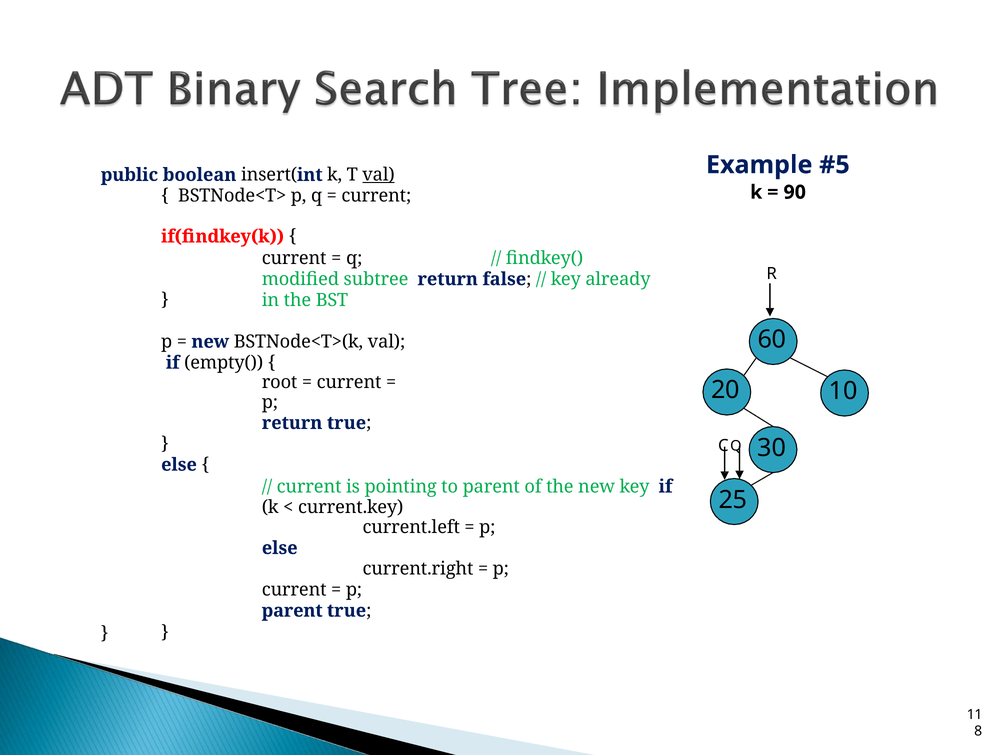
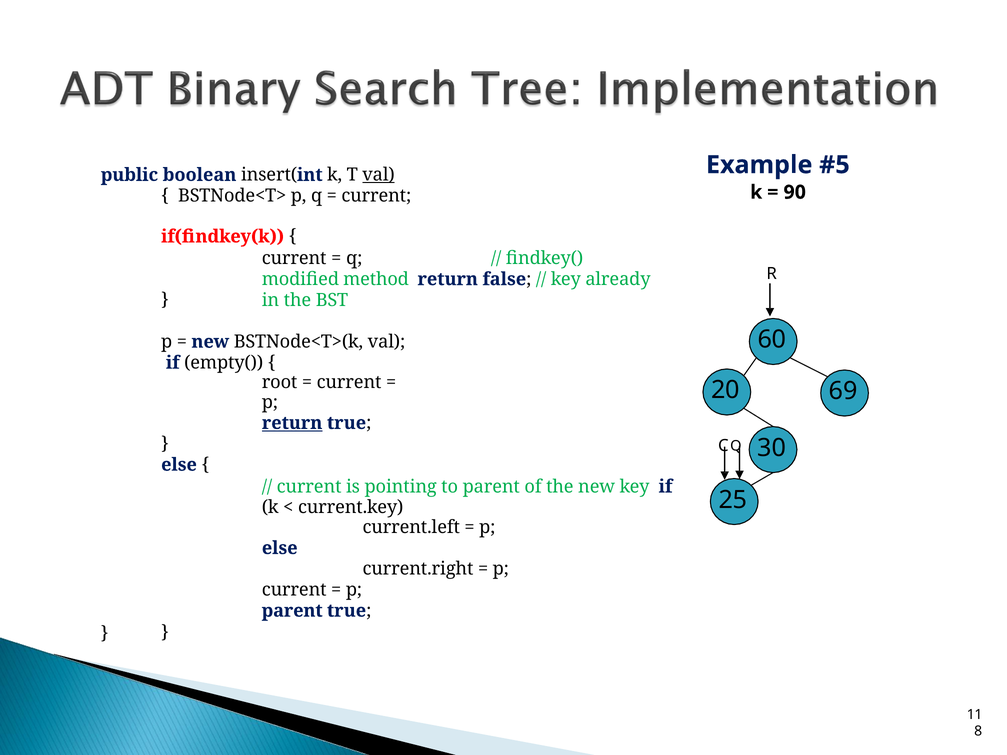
subtree: subtree -> method (376, 279)
10: 10 -> 69 (843, 391)
return underline: none -> present (292, 423)
